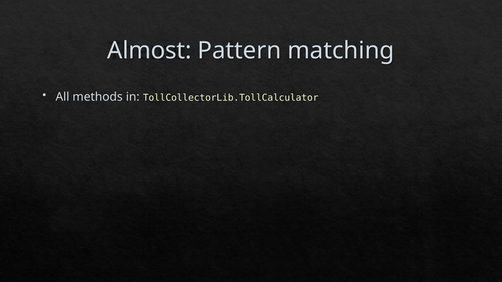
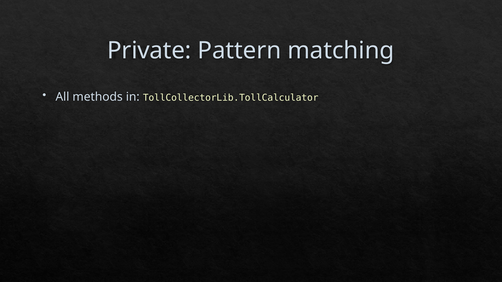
Almost: Almost -> Private (149, 51)
